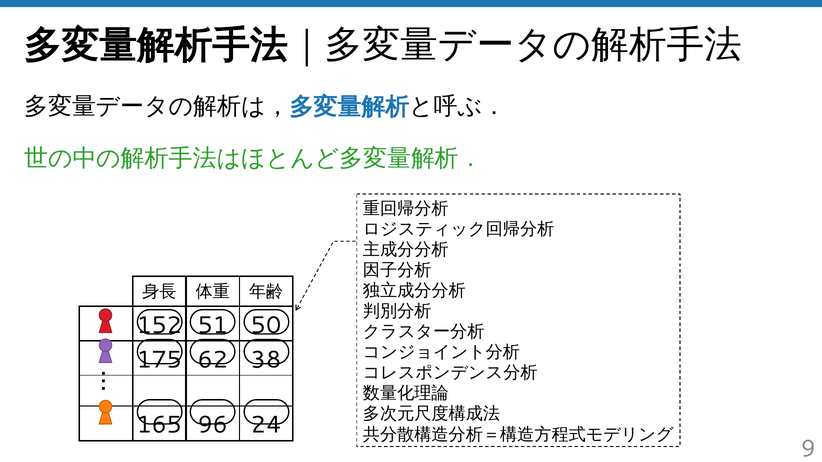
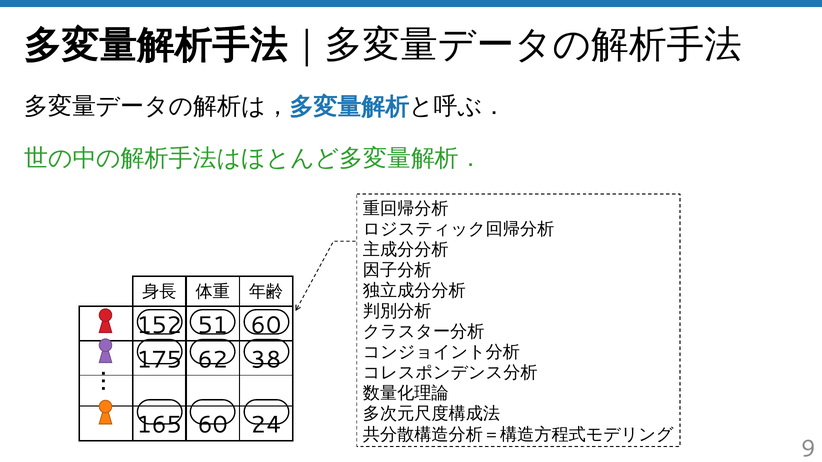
51 50: 50 -> 60 (266, 325)
165 96: 96 -> 60 (213, 425)
